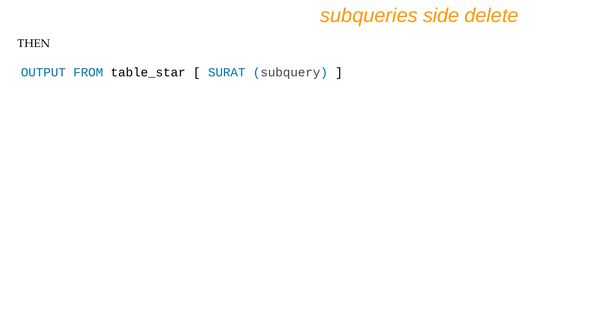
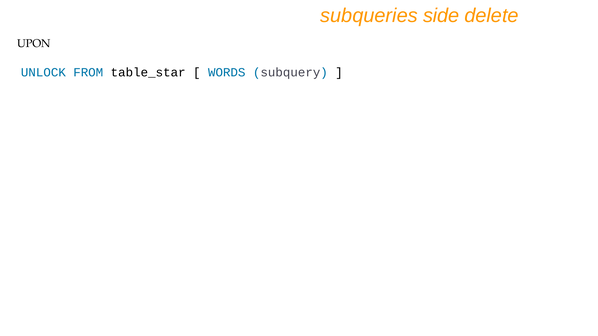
THEN: THEN -> UPON (34, 44)
OUTPUT: OUTPUT -> UNLOCK (43, 72)
SURAT: SURAT -> WORDS (227, 72)
